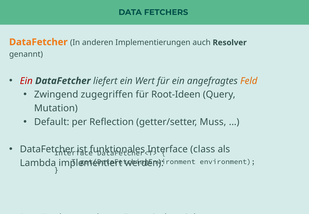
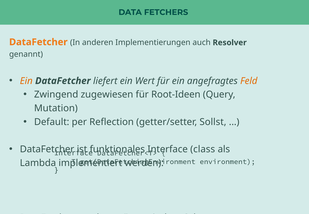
Ein colour: red -> orange (26, 81)
zugegriffen: zugegriffen -> zugewiesen (107, 95)
Muss: Muss -> Sollst (213, 122)
